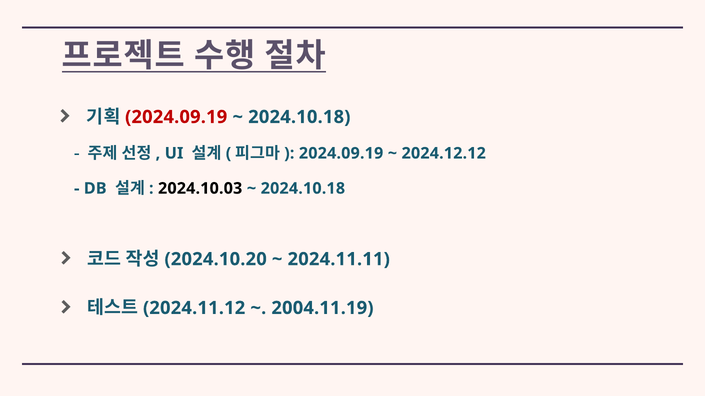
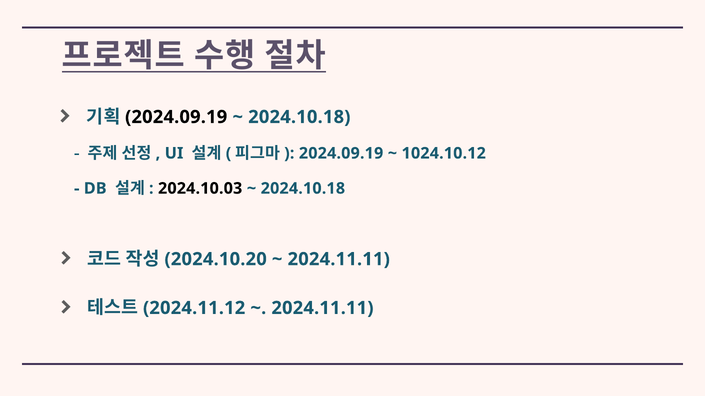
2024.09.19 colour: red -> black (176, 117)
2024.12.12: 2024.12.12 -> 1024.10.12 (444, 153)
2004.11.19: 2004.11.19 -> 2024.11.11 (322, 308)
